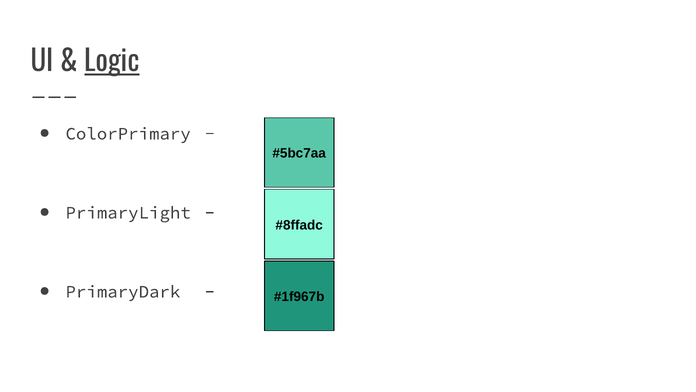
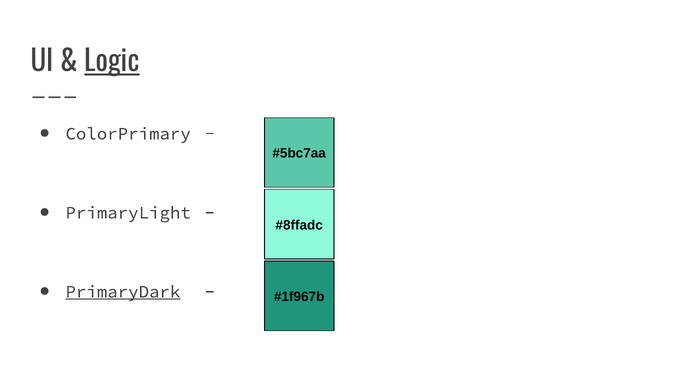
PrimaryDark underline: none -> present (123, 291)
